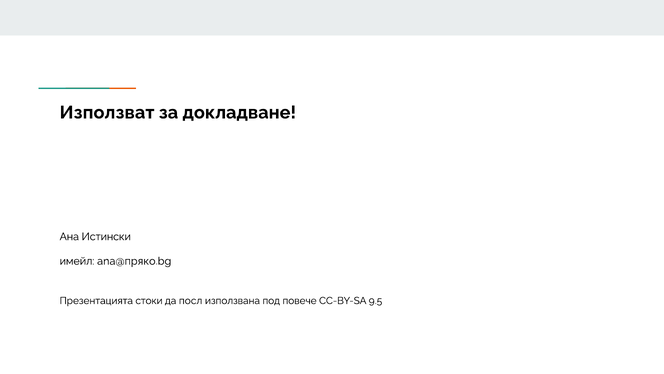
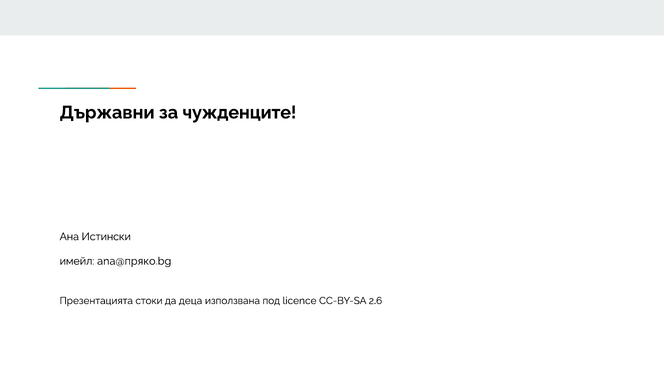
Използват: Използват -> Държавни (107, 112)
докладване: докладване -> чужденците (239, 112)
посл: посл -> деца (191, 300)
повече: повече -> licence (300, 300)
9.5: 9.5 -> 2.6 (375, 300)
